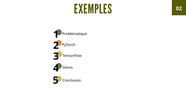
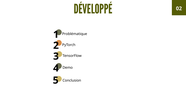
EXEMPLES: EXEMPLES -> DÉVELOPPÉ (93, 9)
